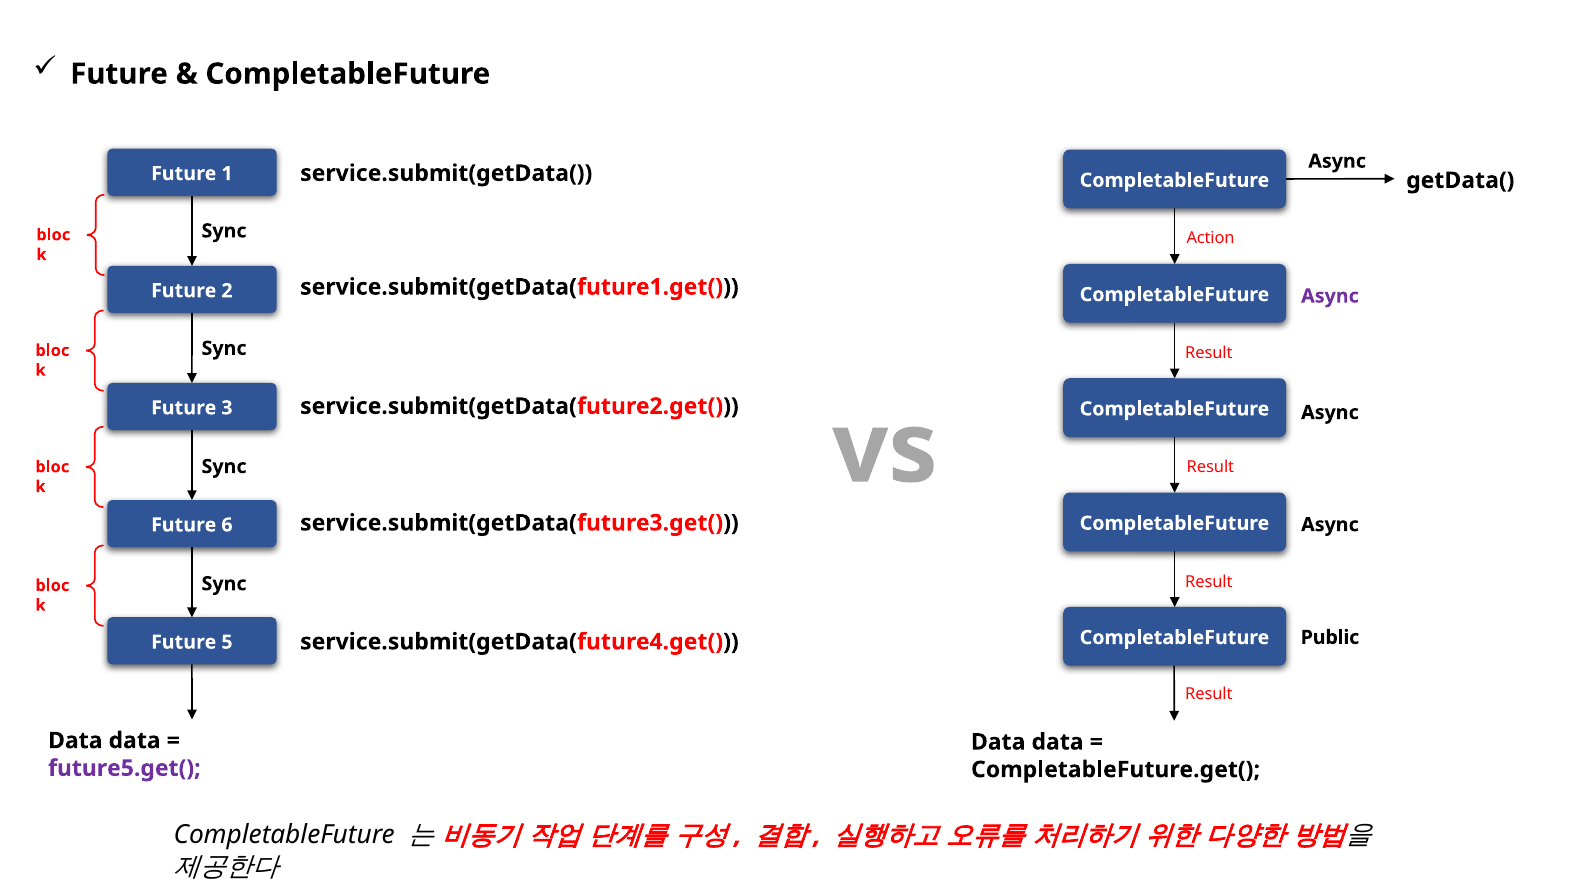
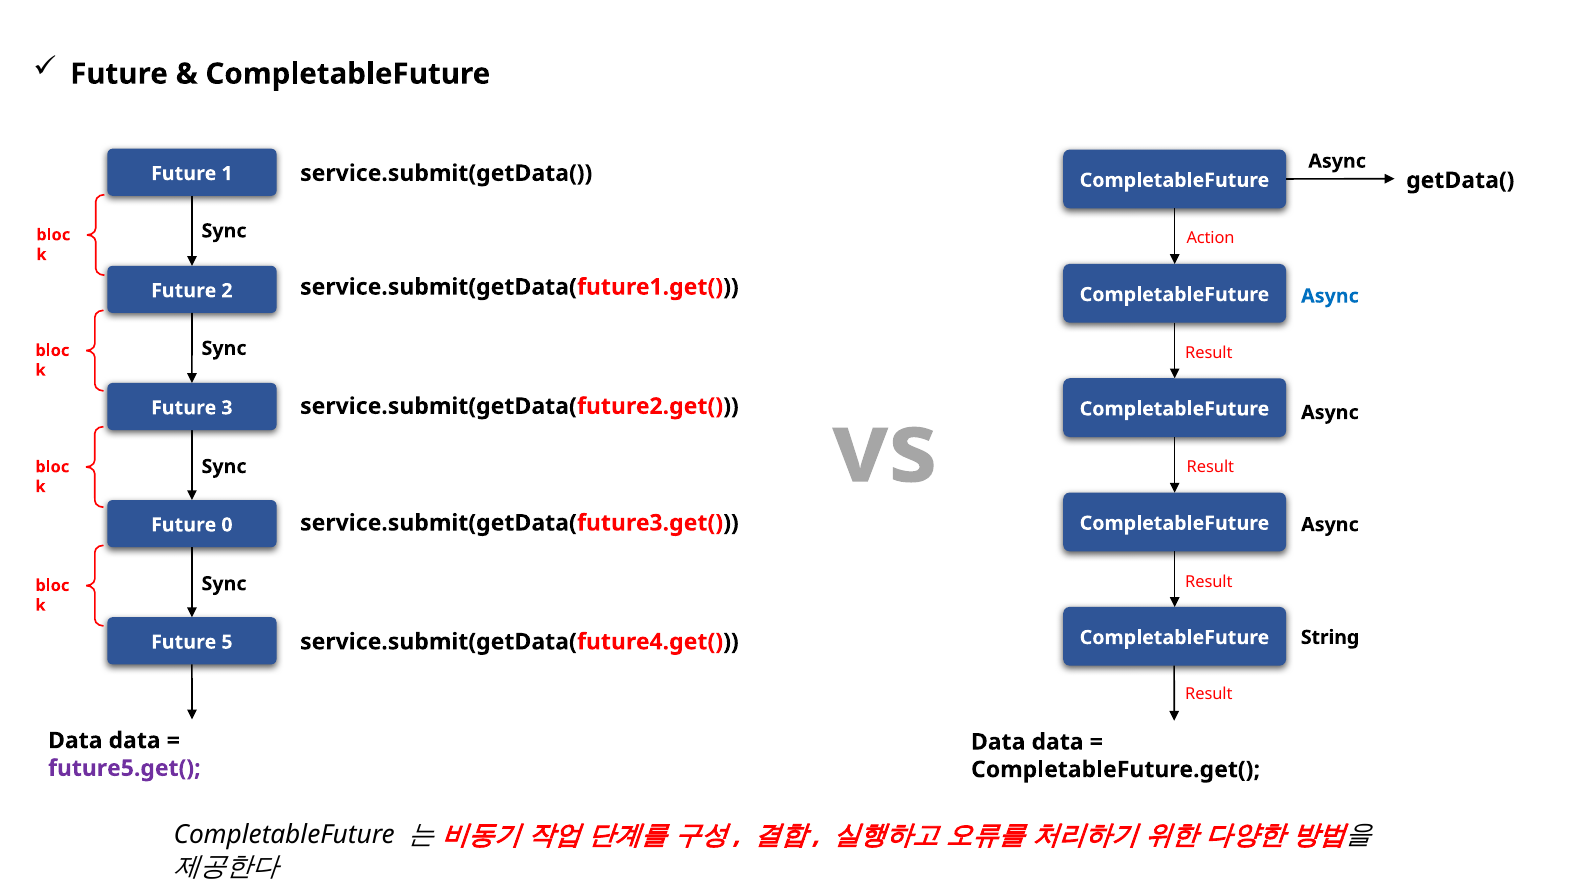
Async colour: purple -> blue (1330, 296)
6: 6 -> 0 (227, 525)
Public: Public -> String (1330, 637)
